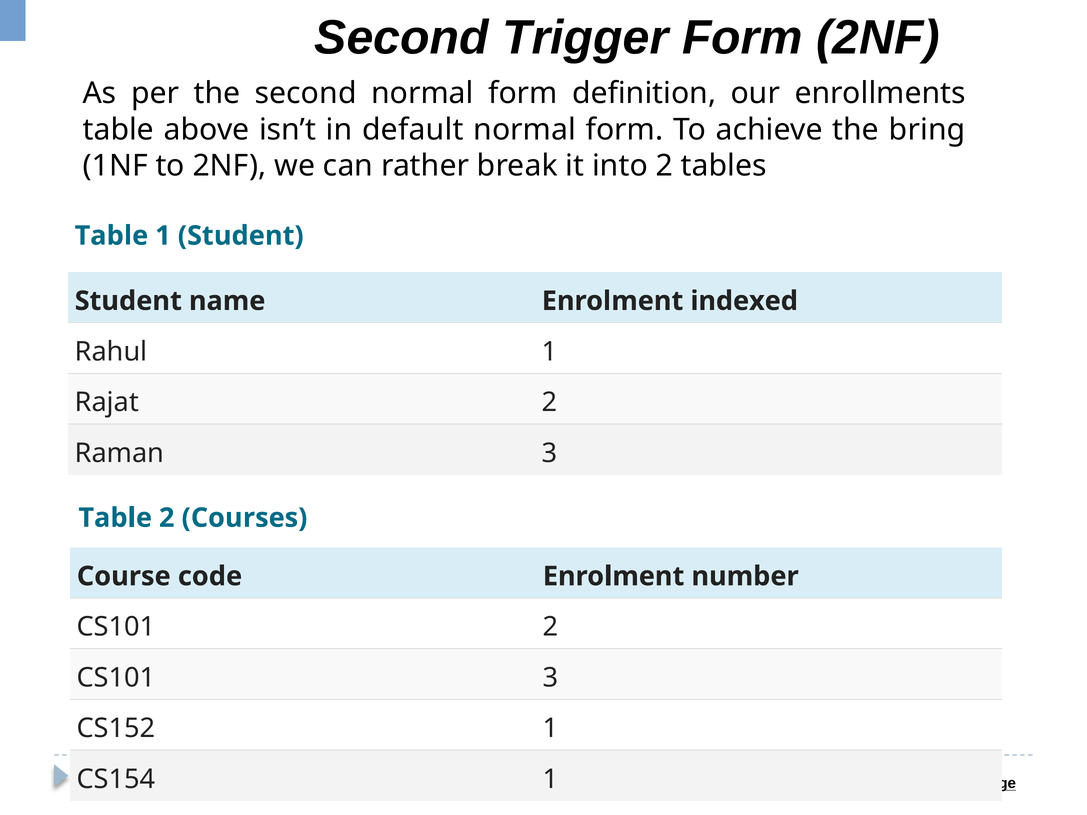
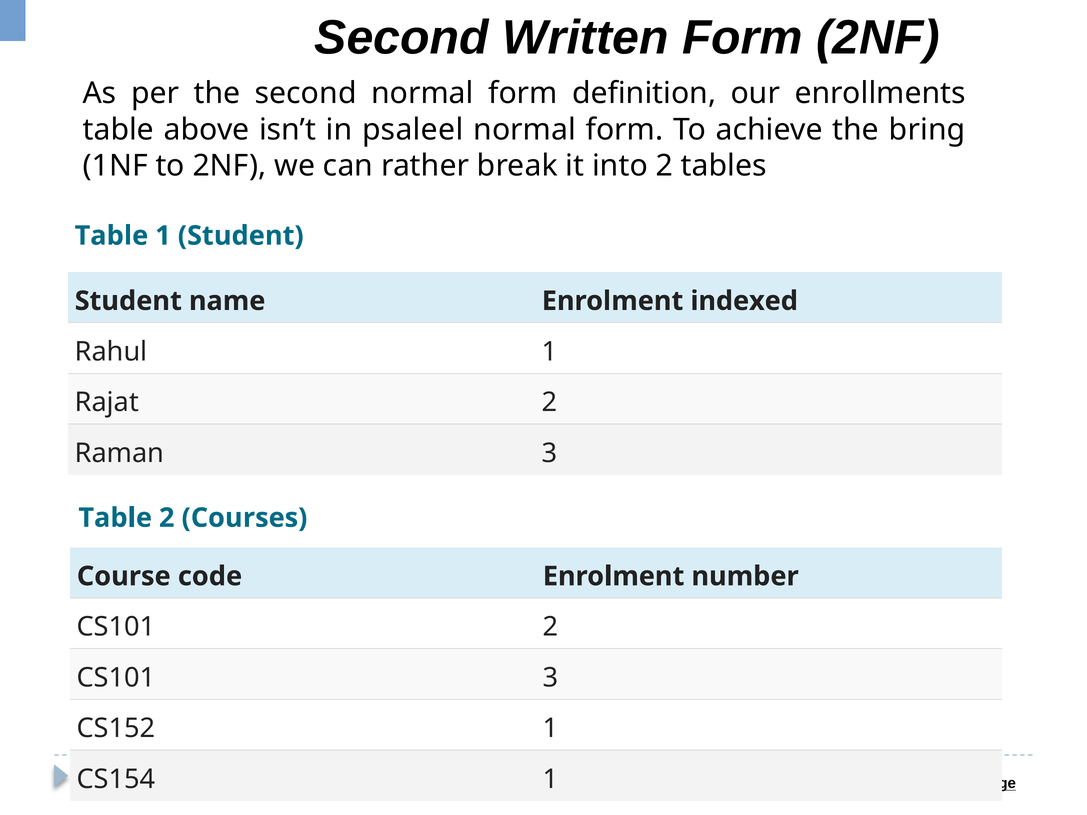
Trigger: Trigger -> Written (585, 38)
default: default -> psaleel (413, 130)
